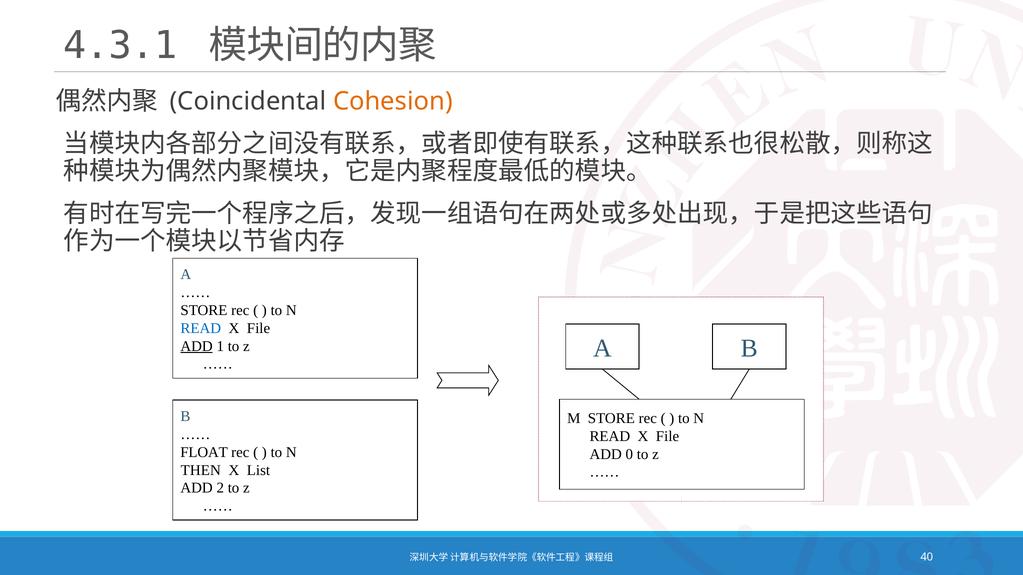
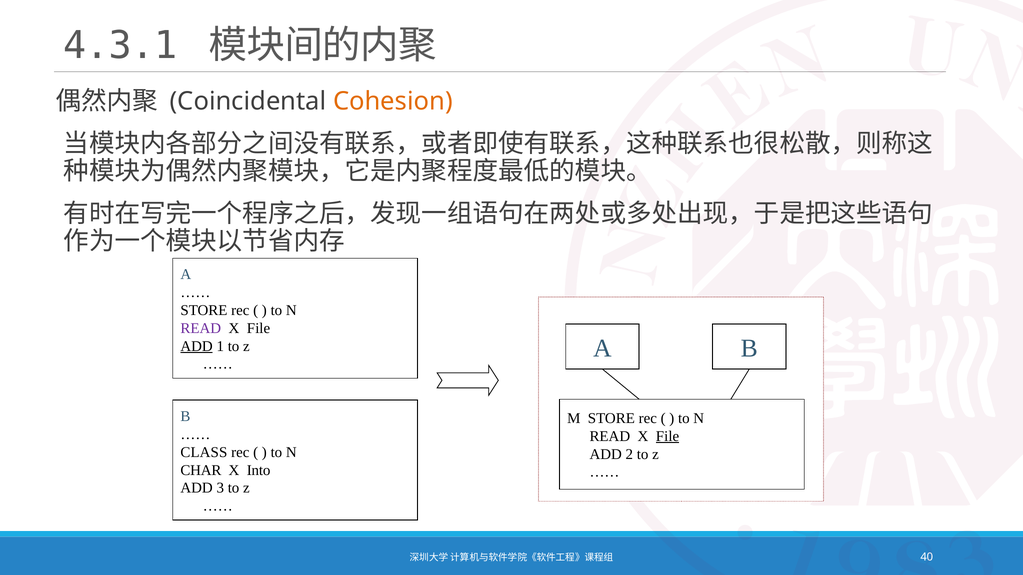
READ colour: blue -> purple (201, 328)
File underline: none -> present (668, 437)
FLOAT: FLOAT -> CLASS (204, 453)
0: 0 -> 2 (629, 455)
THEN: THEN -> CHAR (201, 470)
List: List -> Into (259, 470)
2: 2 -> 3 (220, 488)
